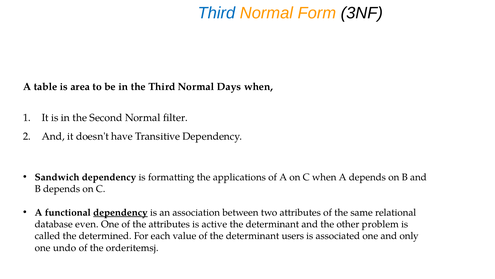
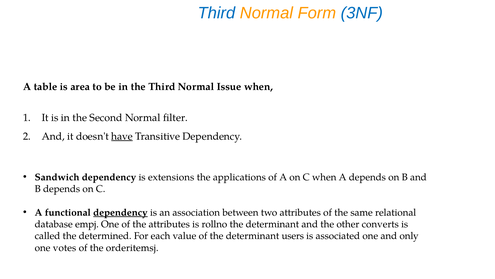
3NF colour: black -> blue (362, 13)
Days: Days -> Issue (229, 87)
have underline: none -> present (122, 136)
formatting: formatting -> extensions (171, 177)
even: even -> empj (87, 224)
active: active -> rollno (214, 224)
problem: problem -> converts (380, 224)
undo: undo -> votes (65, 247)
